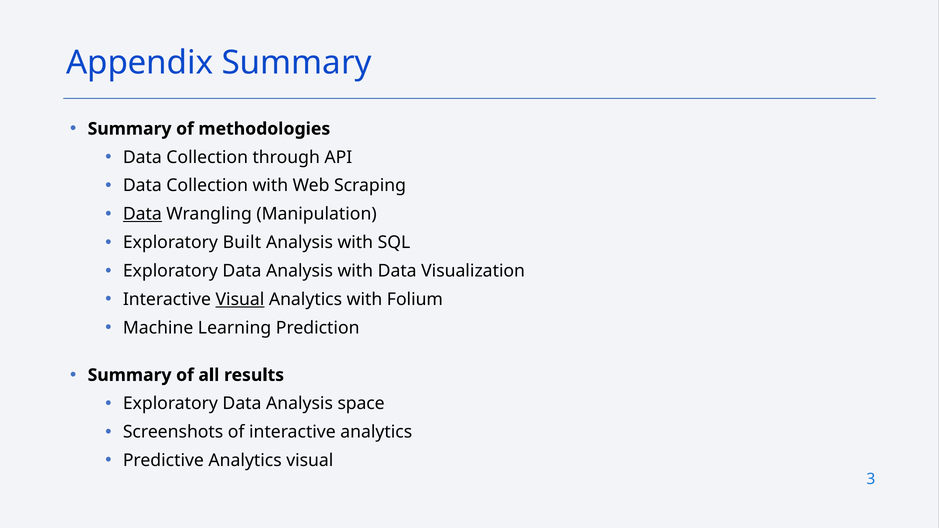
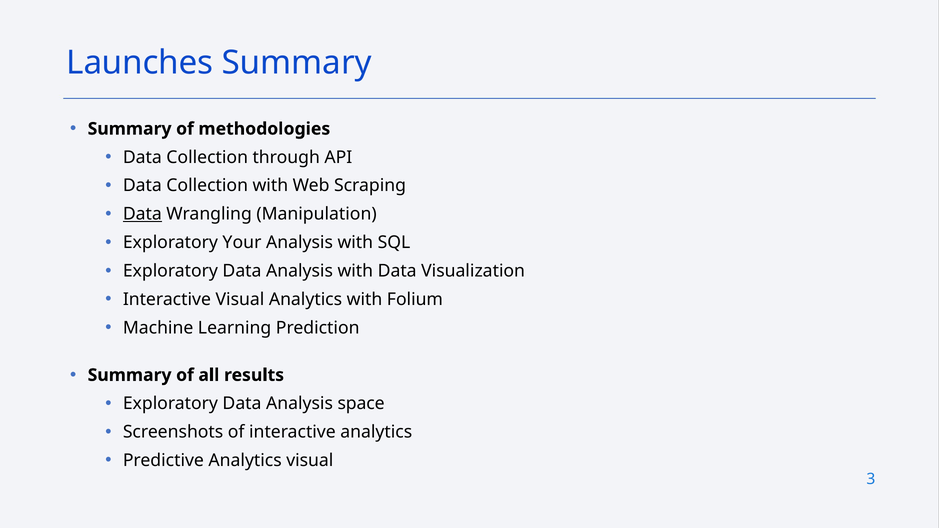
Appendix: Appendix -> Launches (140, 63)
Built: Built -> Your (242, 243)
Visual underline: present -> none (240, 299)
